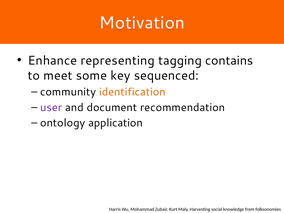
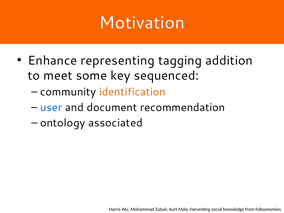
contains: contains -> addition (229, 60)
user colour: purple -> blue (51, 107)
application: application -> associated (115, 123)
